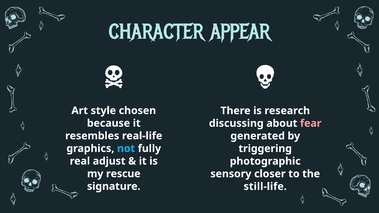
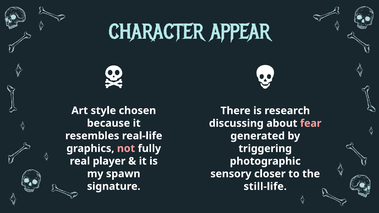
not colour: light blue -> pink (126, 149)
adjust: adjust -> player (109, 161)
rescue: rescue -> spawn (123, 174)
